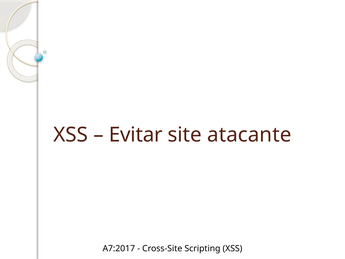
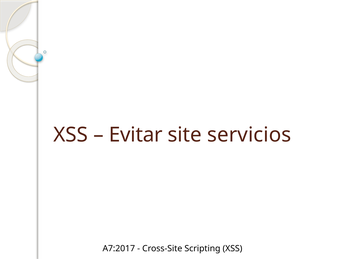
atacante: atacante -> servicios (249, 135)
